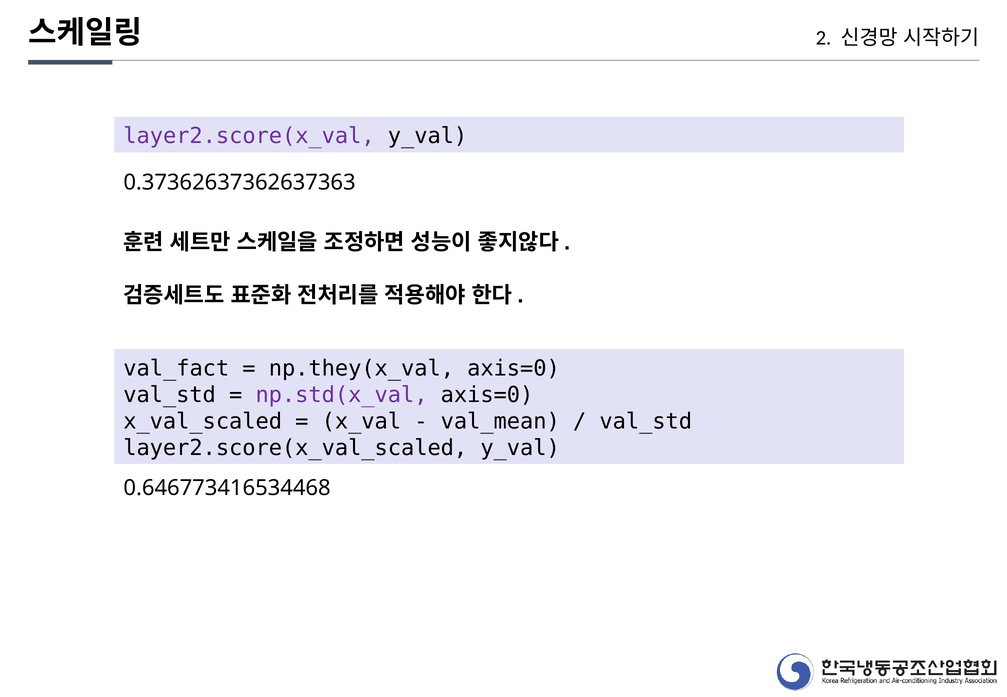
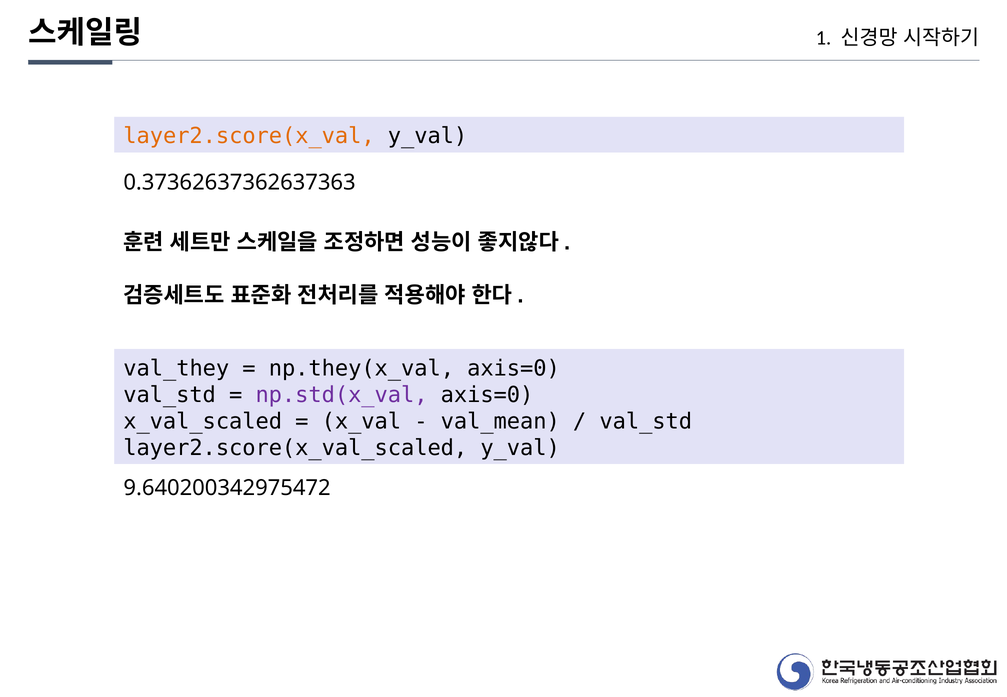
2: 2 -> 1 (823, 38)
layer2.score(x_val colour: purple -> orange (249, 136)
val_fact: val_fact -> val_they (176, 368)
0.646773416534468: 0.646773416534468 -> 9.640200342975472 (227, 488)
